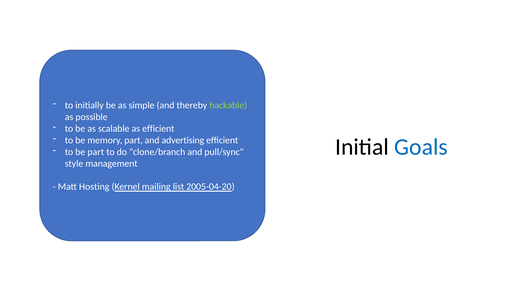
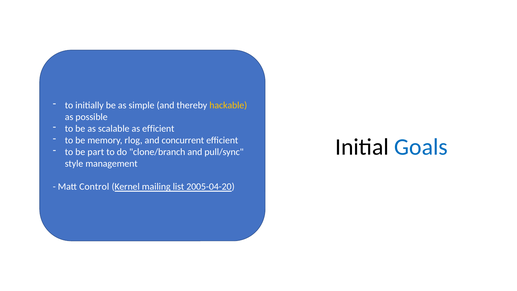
hackable colour: light green -> yellow (228, 105)
memory part: part -> rlog (133, 140)
advertising: advertising -> concurrent (183, 140)
Hosting: Hosting -> Control (94, 187)
